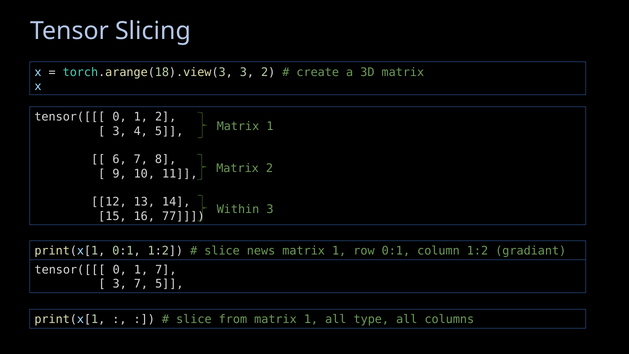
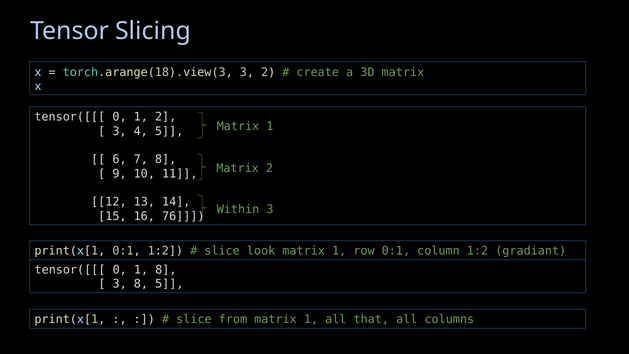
77: 77 -> 76 (183, 216)
news: news -> look (261, 251)
1 7: 7 -> 8 (166, 270)
3 7: 7 -> 8 (141, 284)
type: type -> that (371, 319)
